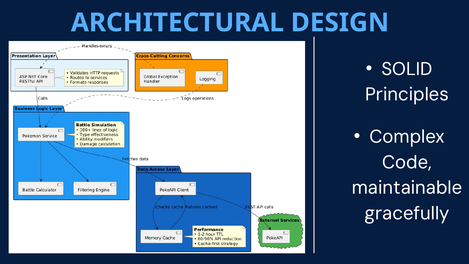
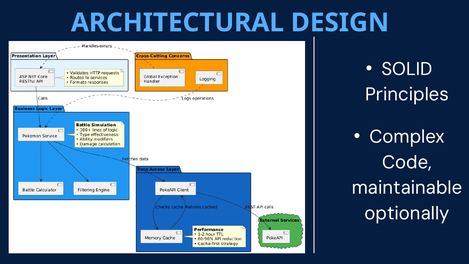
gracefully: gracefully -> optionally (407, 213)
